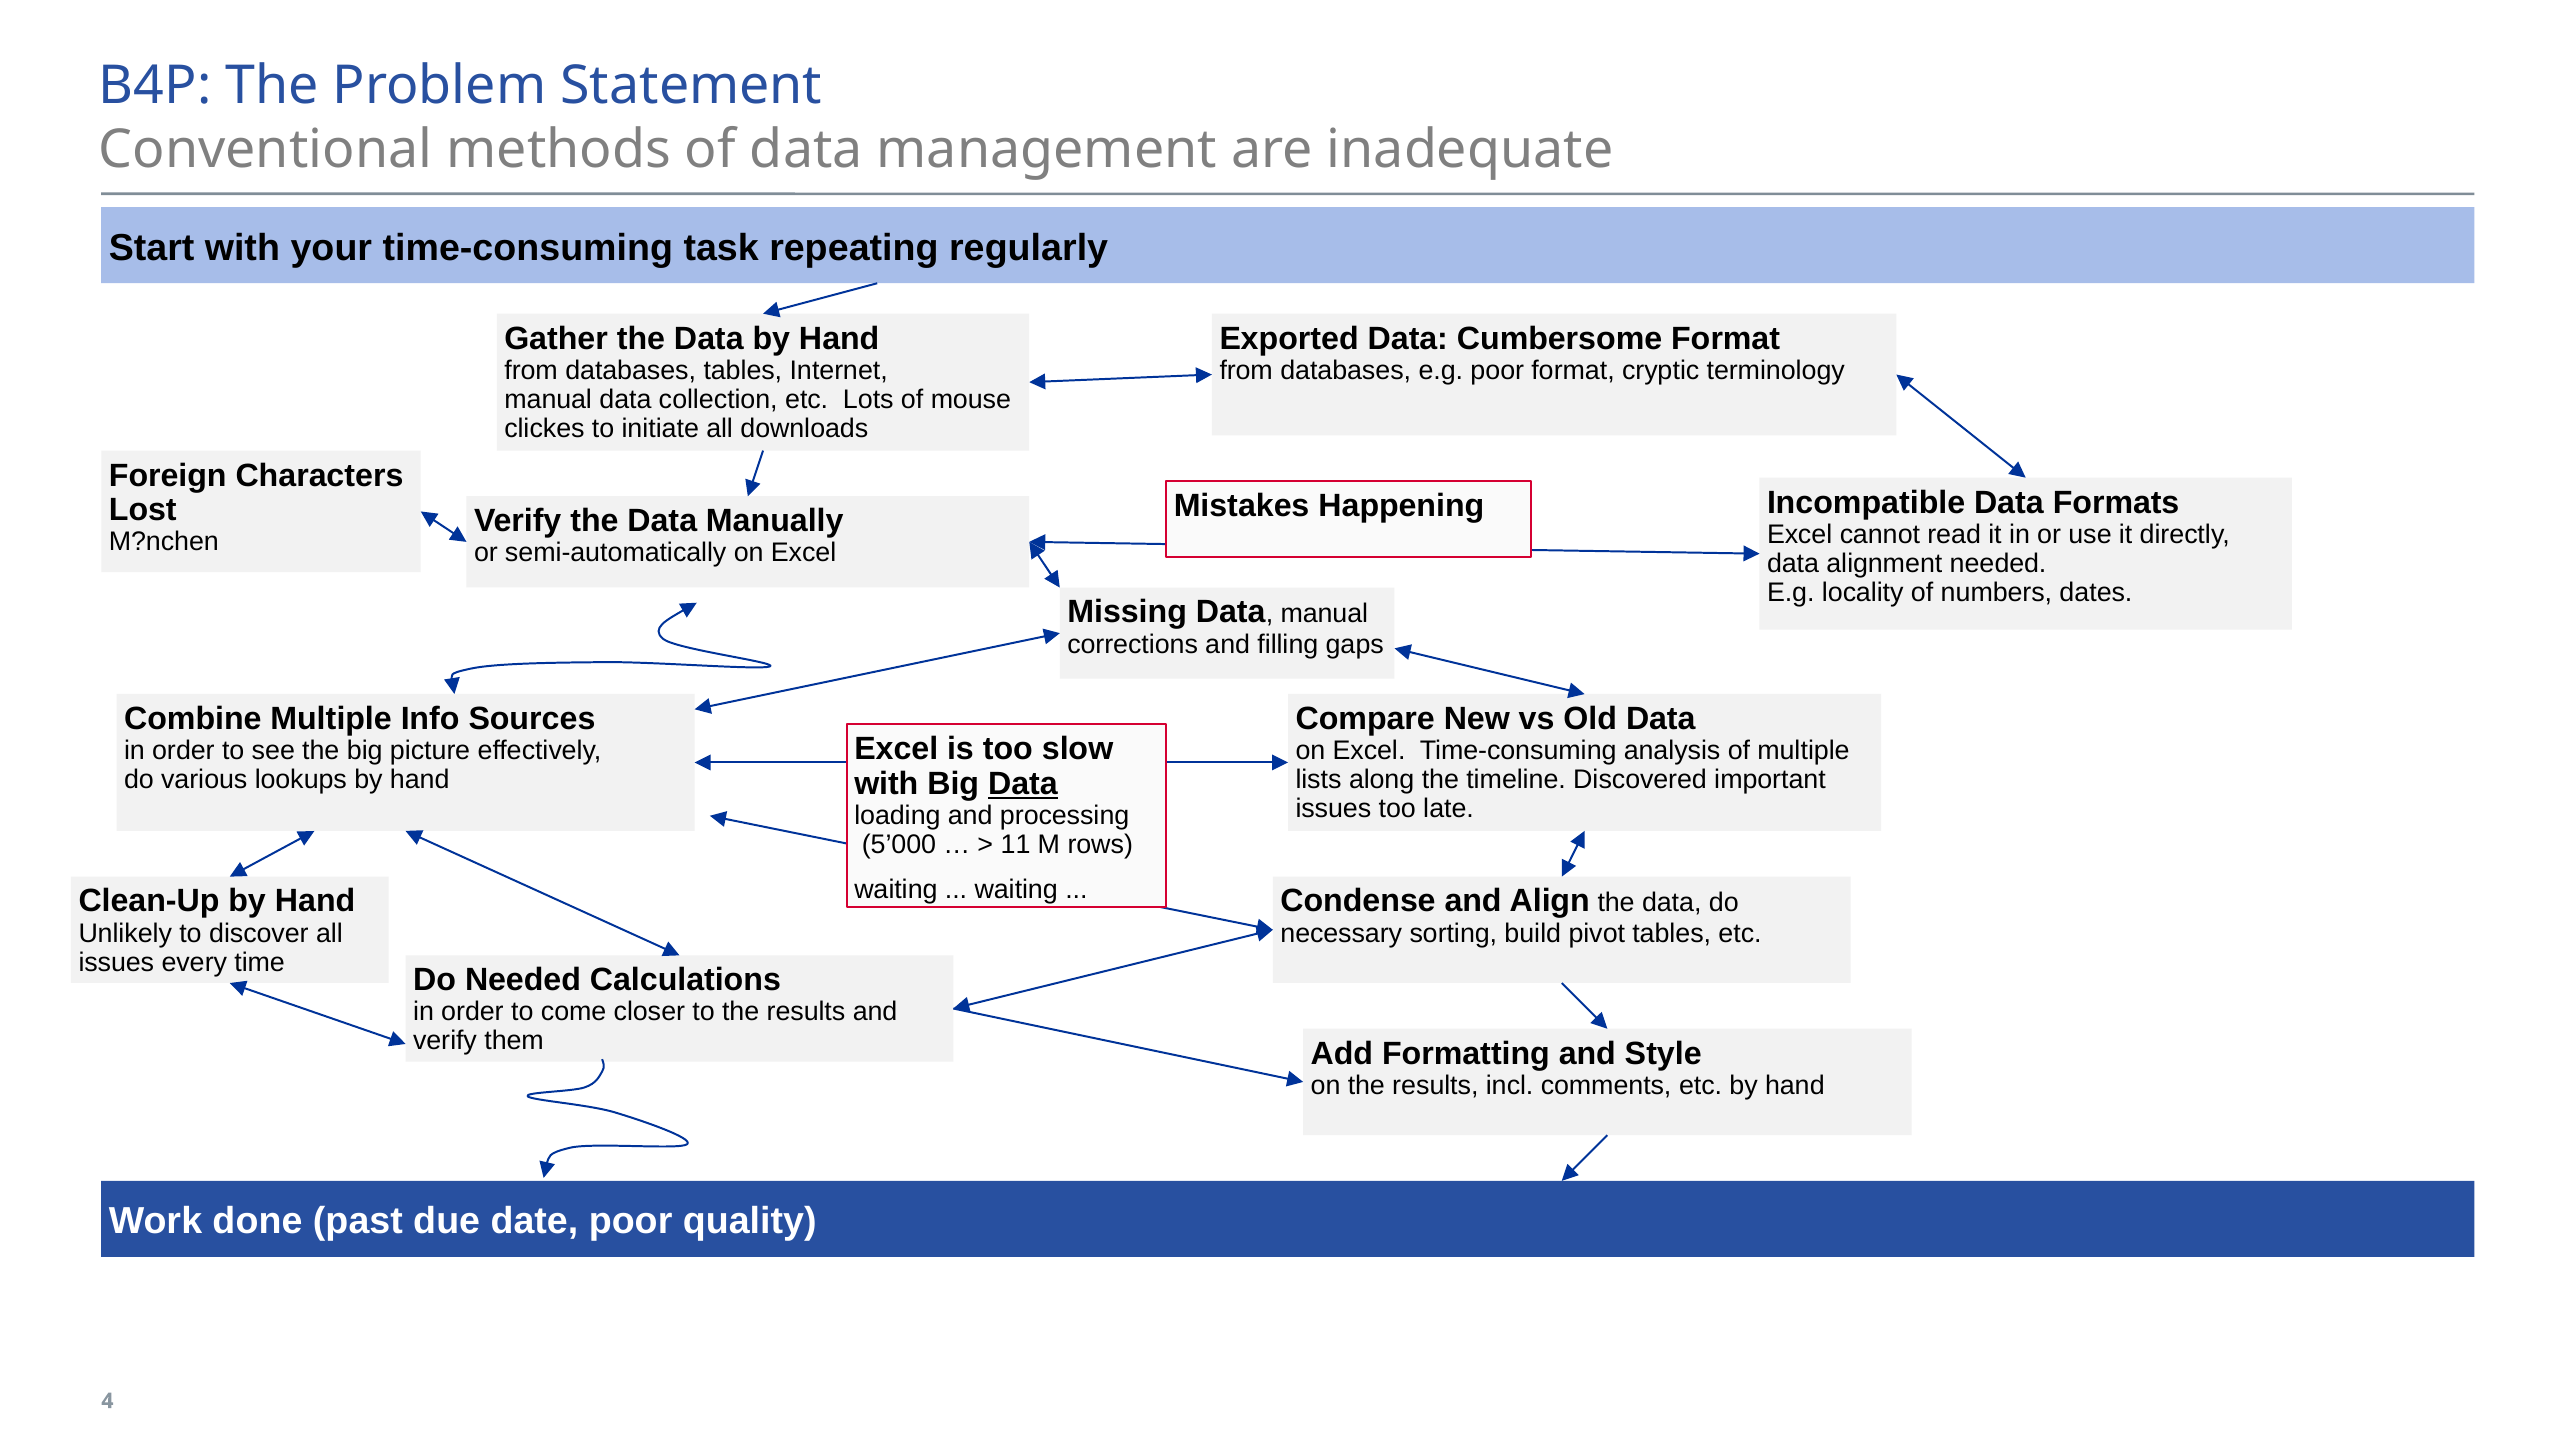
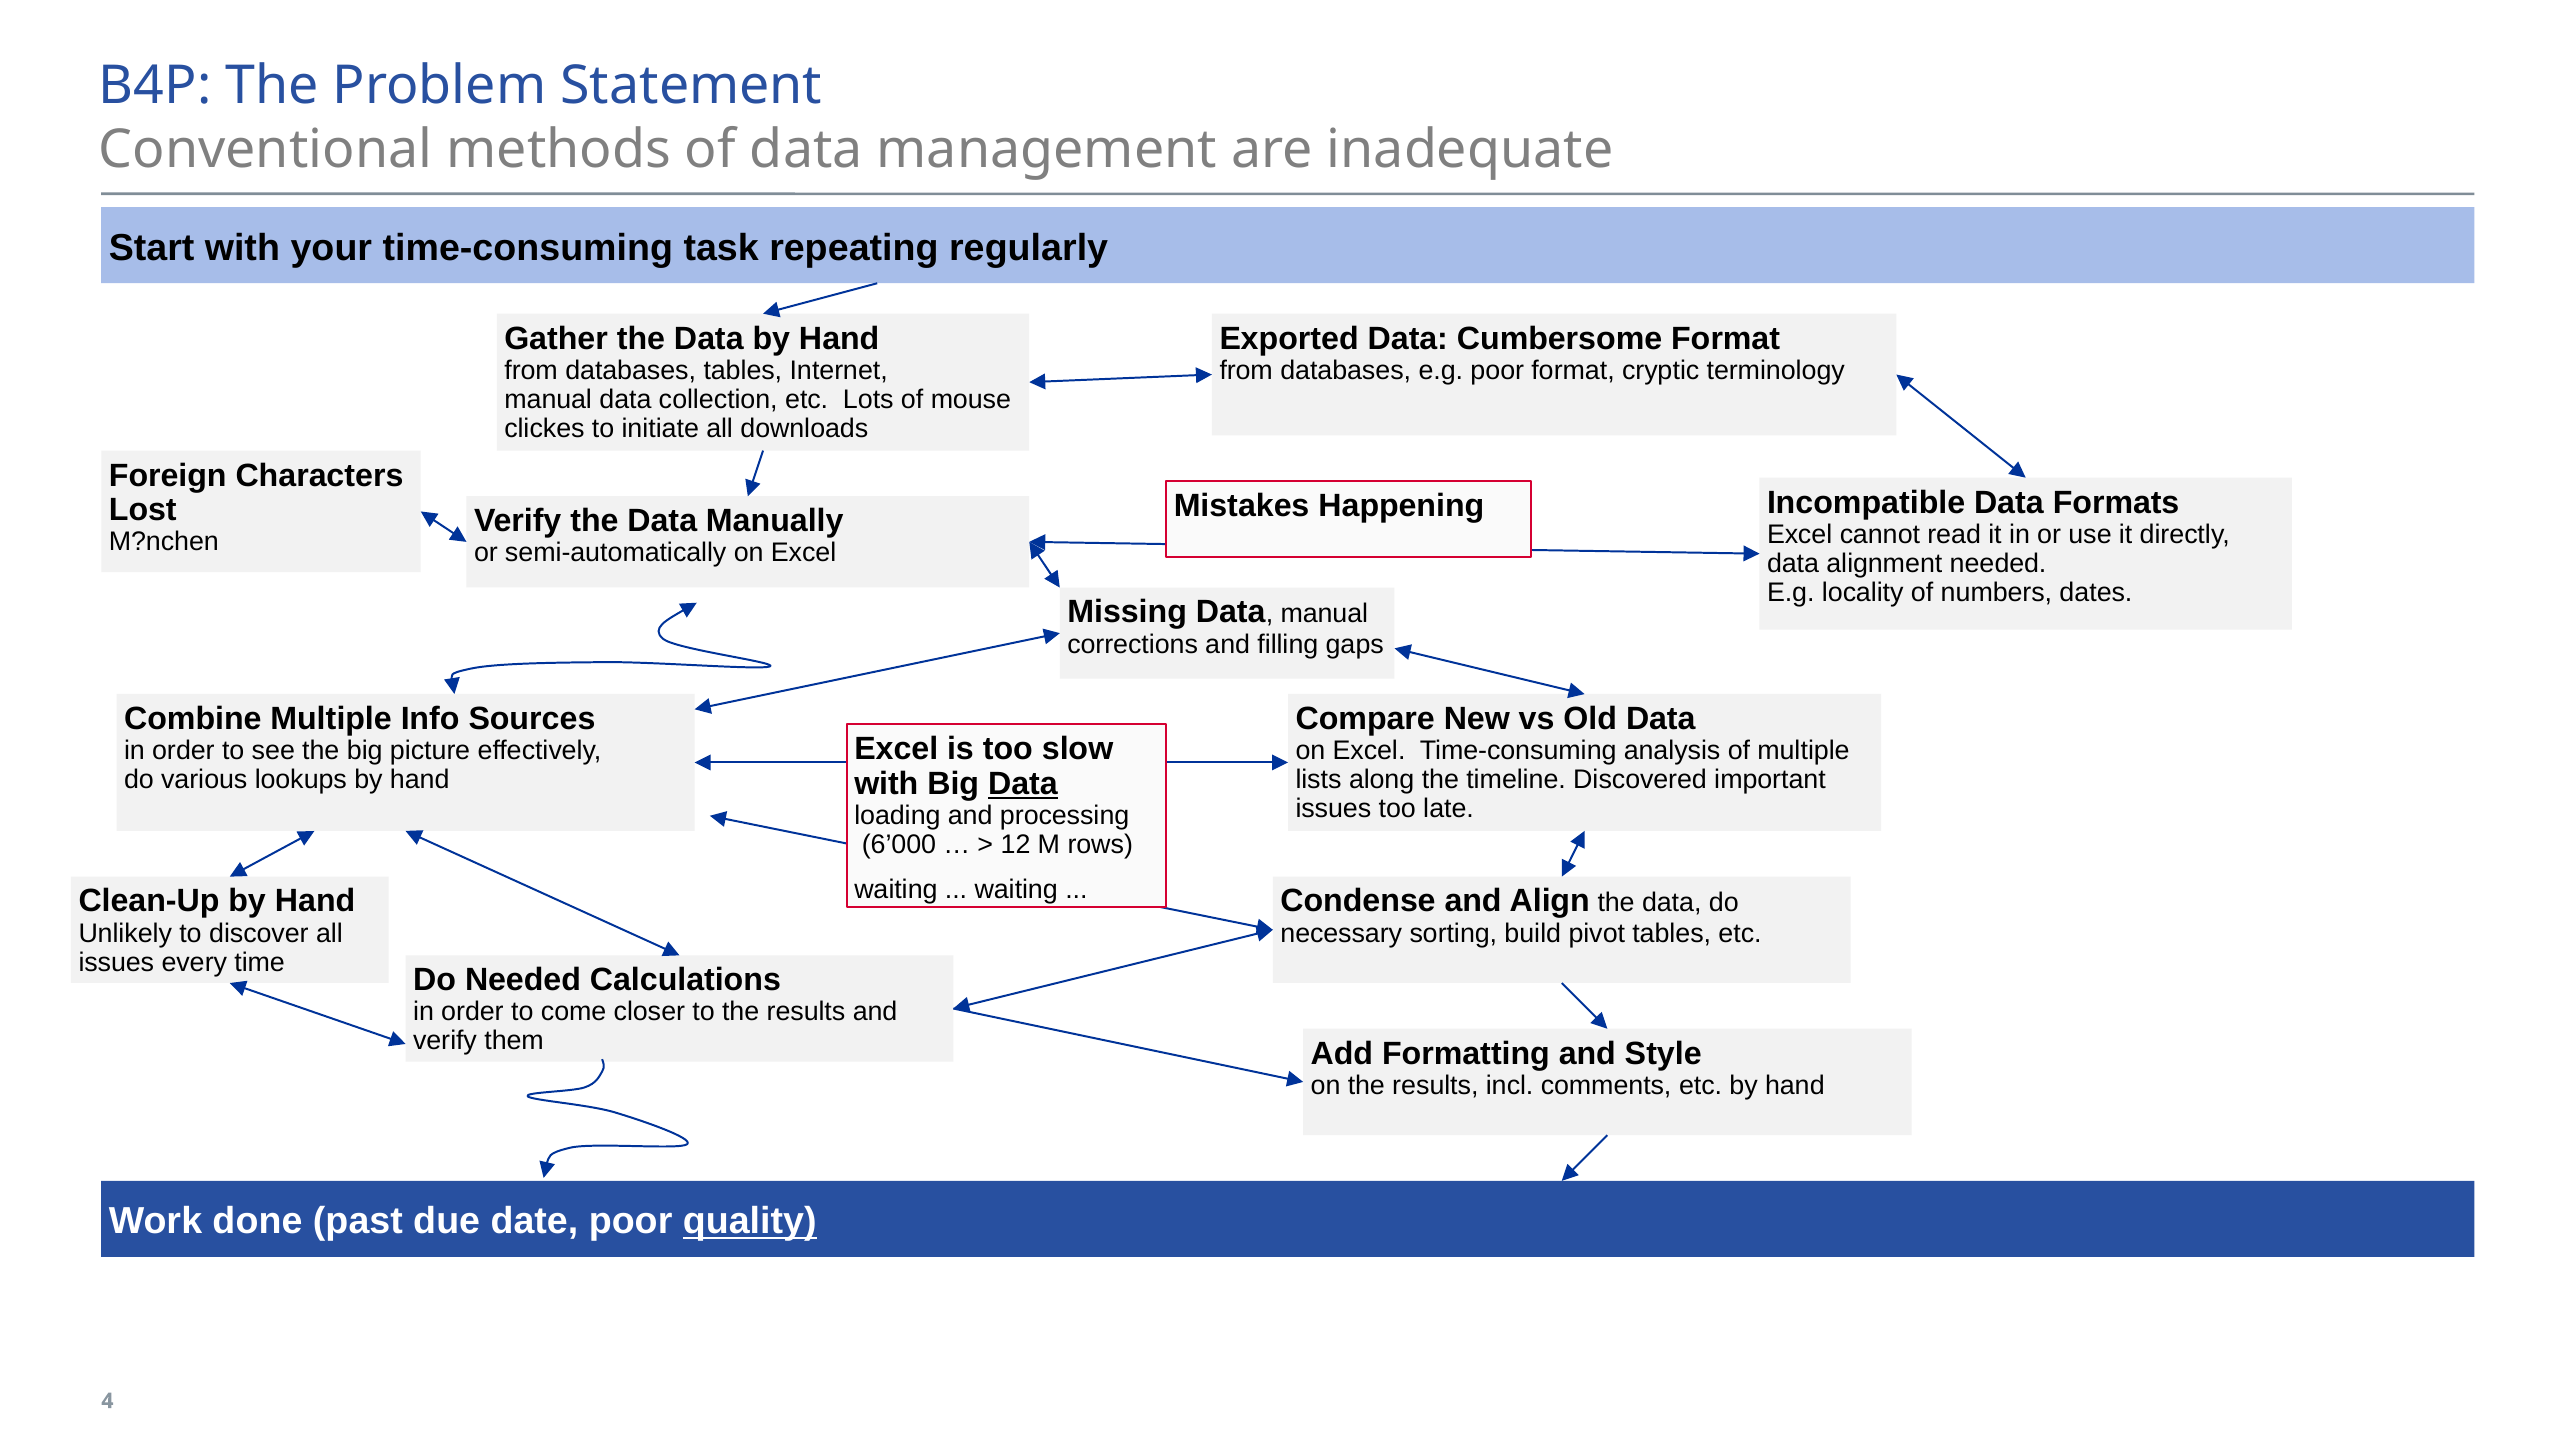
5’000: 5’000 -> 6’000 (899, 845)
11: 11 -> 12 (1016, 845)
quality underline: none -> present (750, 1221)
